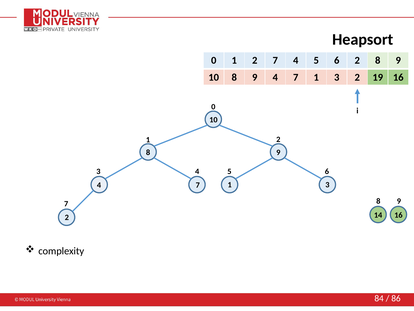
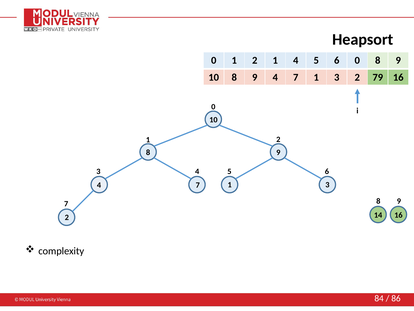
2 7: 7 -> 1 (275, 60)
6 2: 2 -> 0 (357, 60)
19: 19 -> 79 (378, 77)
